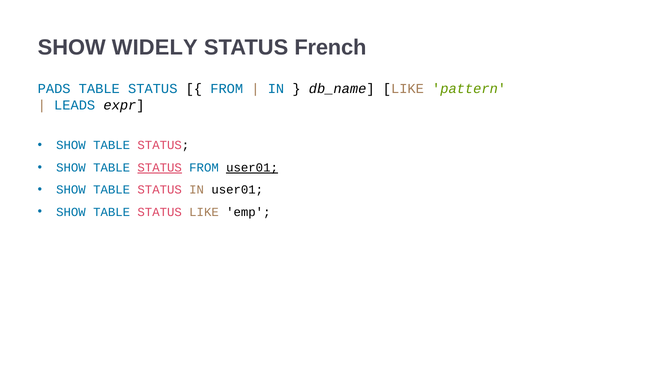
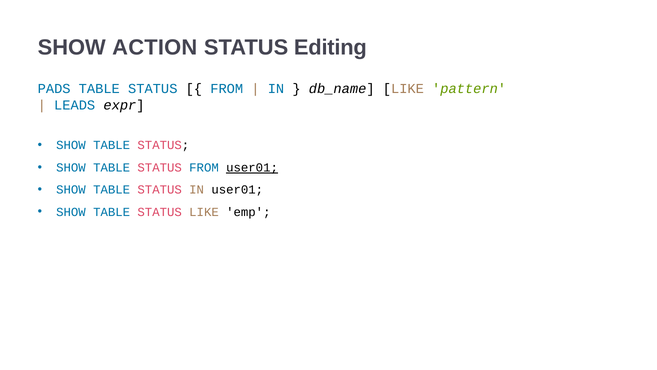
WIDELY: WIDELY -> ACTION (155, 48)
French: French -> Editing (330, 48)
STATUS underline: present -> none (160, 167)
